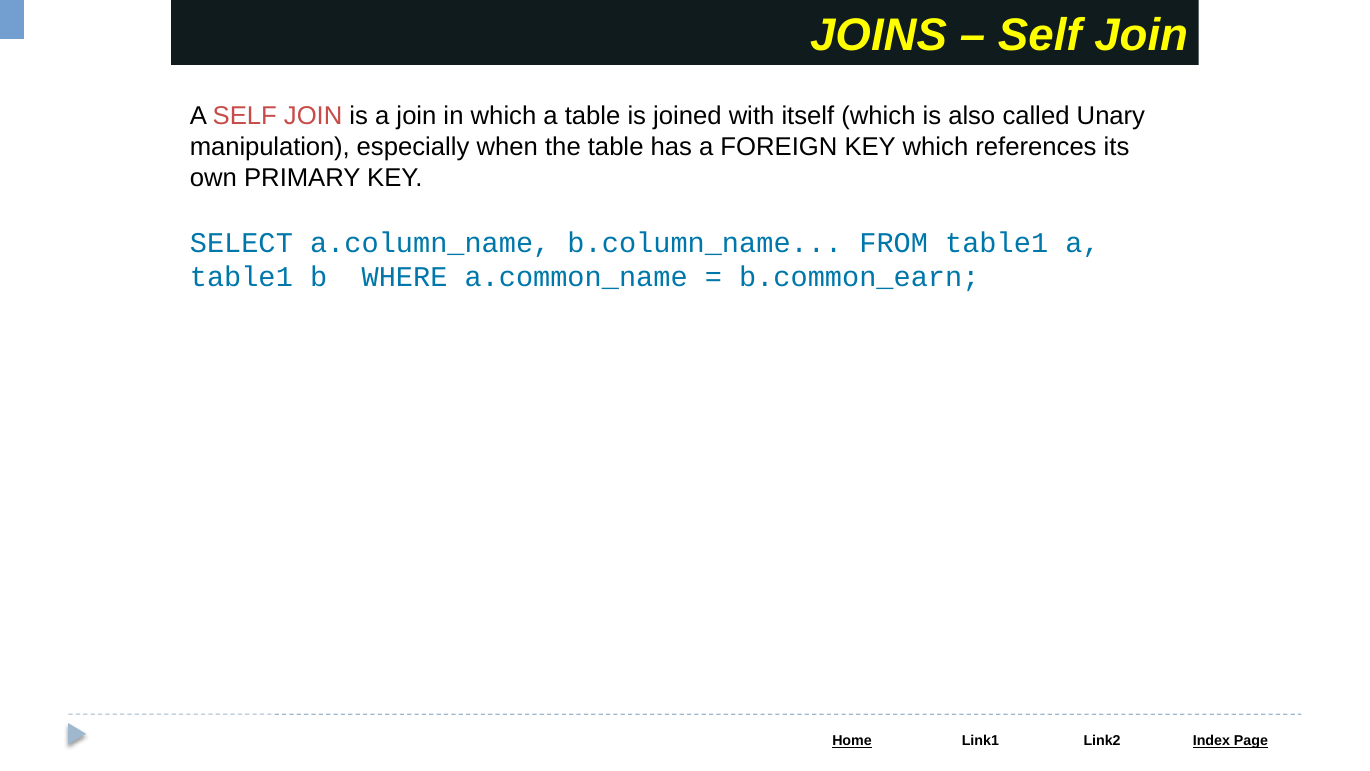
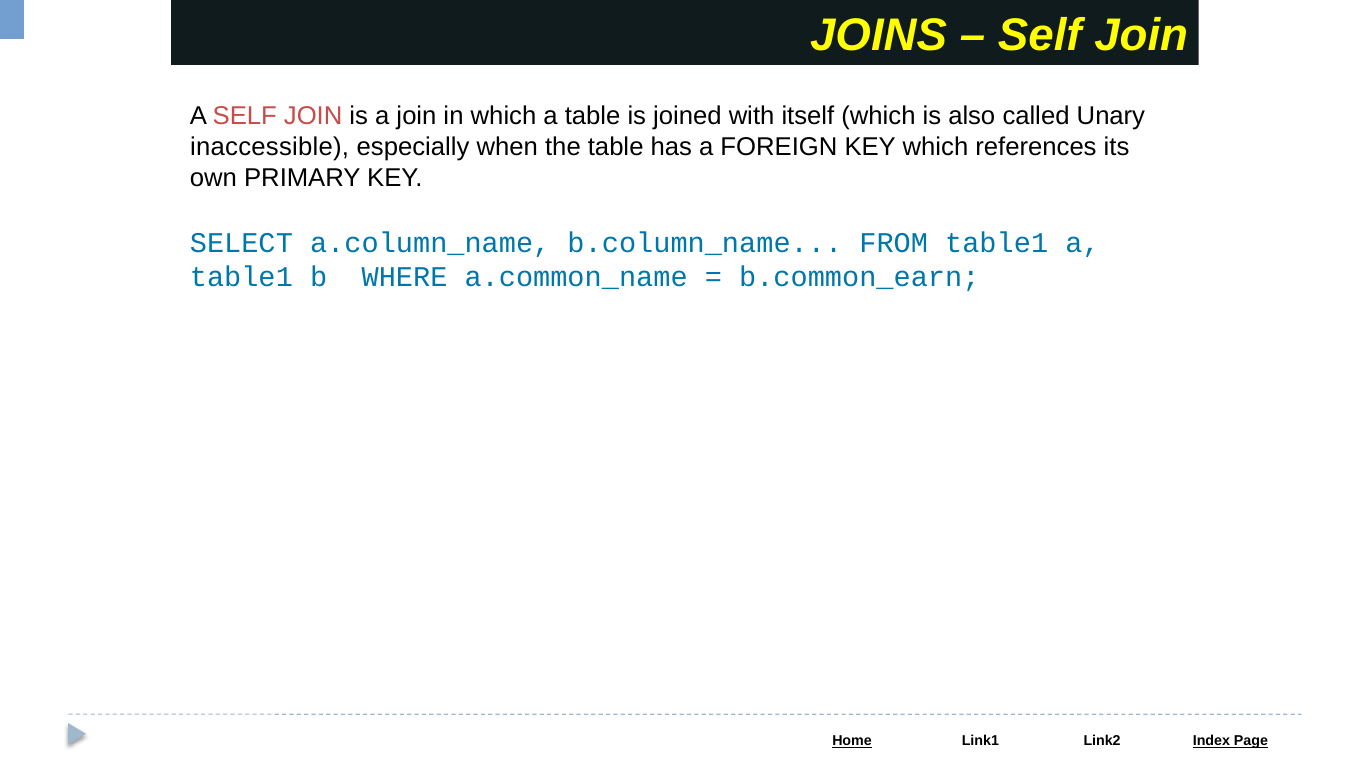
manipulation: manipulation -> inaccessible (270, 147)
